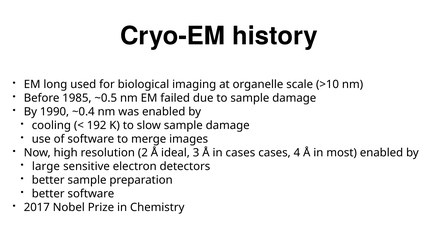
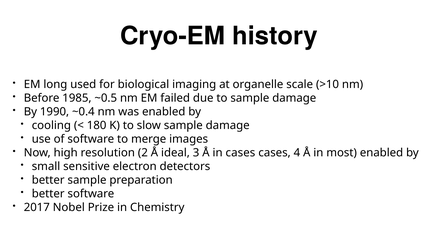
192: 192 -> 180 (97, 126)
large: large -> small (46, 167)
